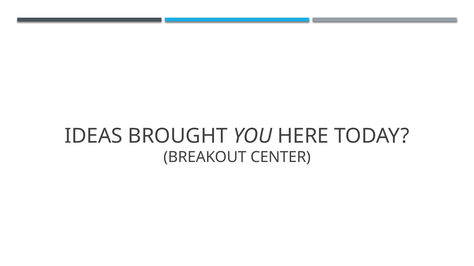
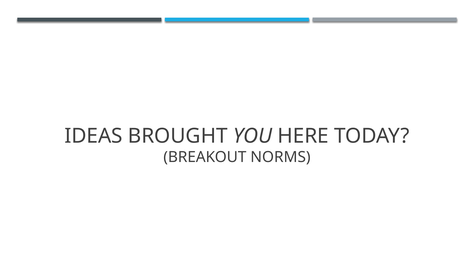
CENTER: CENTER -> NORMS (280, 157)
